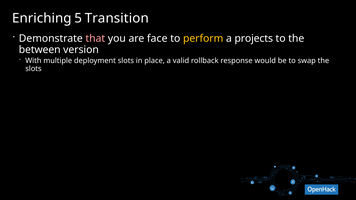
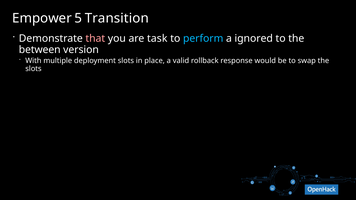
Enriching: Enriching -> Empower (42, 18)
face: face -> task (157, 39)
perform colour: yellow -> light blue (203, 39)
projects: projects -> ignored (254, 39)
